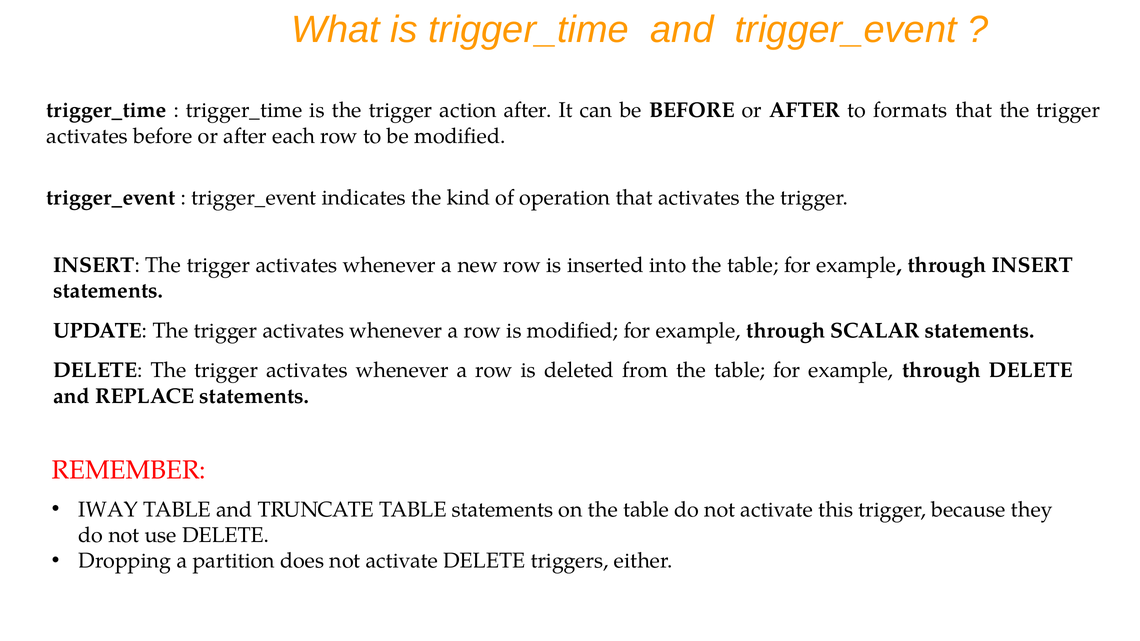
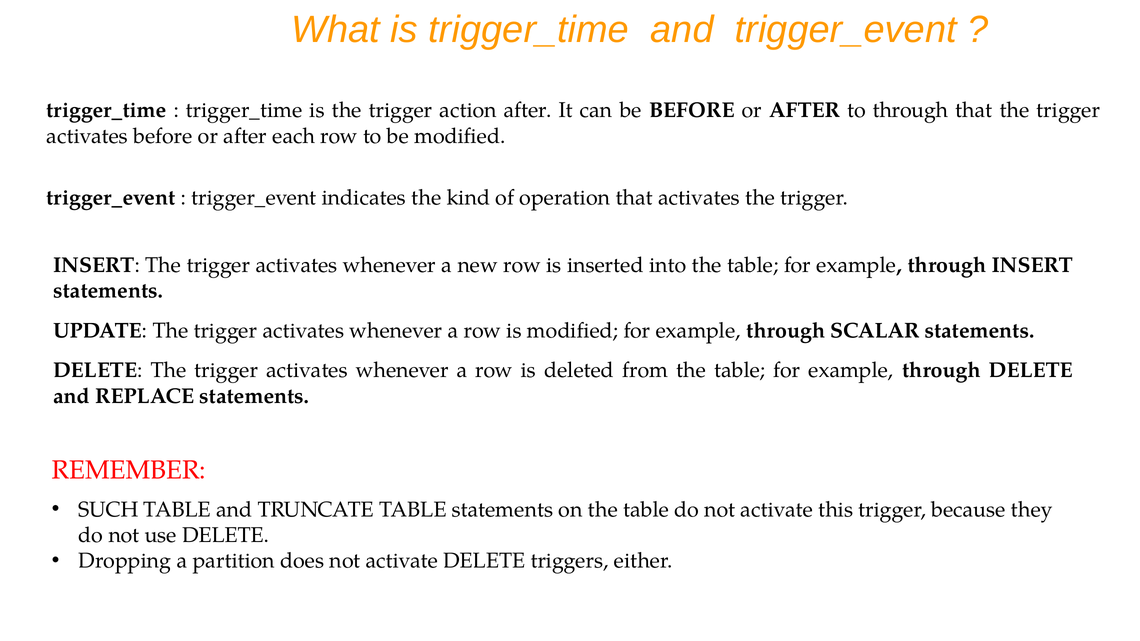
to formats: formats -> through (911, 110)
IWAY: IWAY -> SUCH (108, 510)
